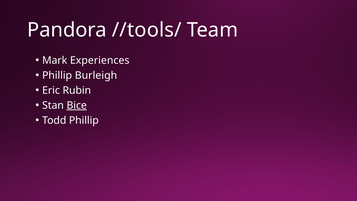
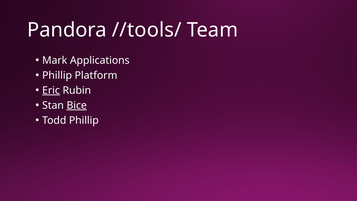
Experiences: Experiences -> Applications (100, 60)
Burleigh: Burleigh -> Platform (96, 75)
Eric underline: none -> present (51, 90)
